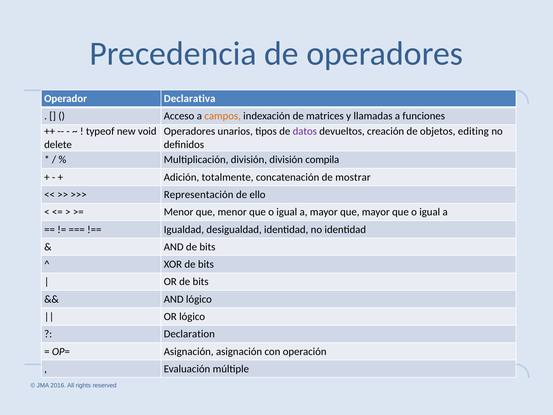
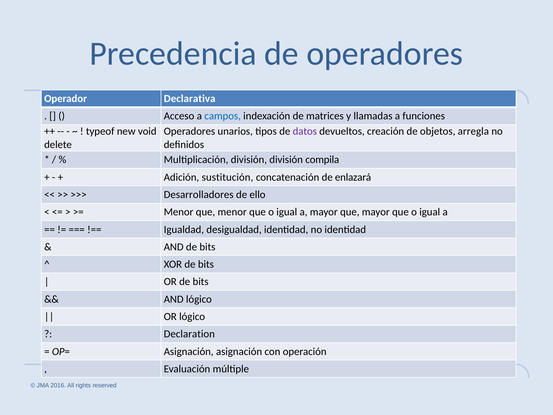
campos colour: orange -> blue (223, 116)
editing: editing -> arregla (473, 131)
totalmente: totalmente -> sustitución (228, 177)
mostrar: mostrar -> enlazará (353, 177)
Representación: Representación -> Desarrolladores (199, 194)
